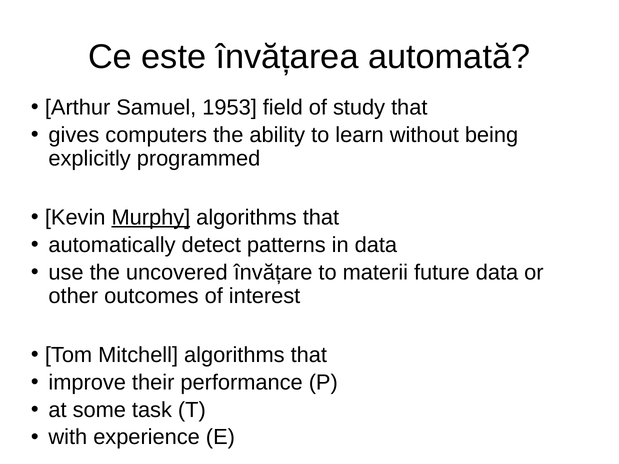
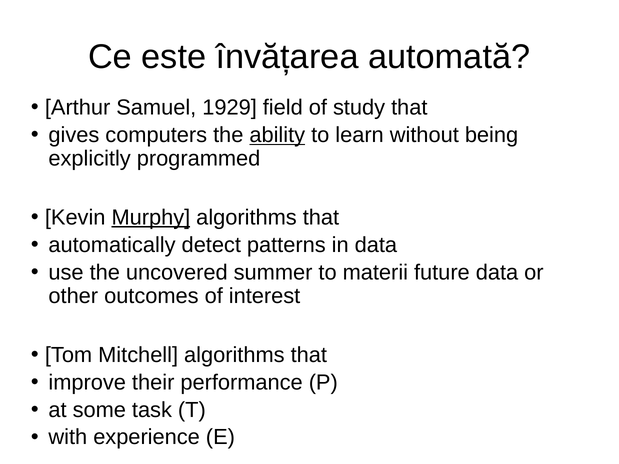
1953: 1953 -> 1929 (230, 108)
ability underline: none -> present (277, 135)
învățare: învățare -> summer (273, 273)
